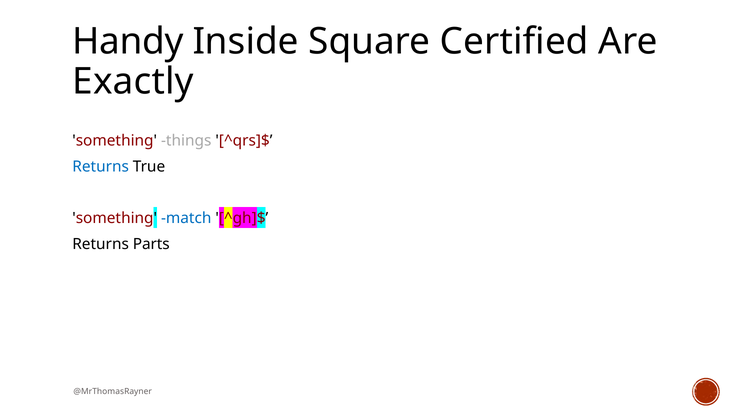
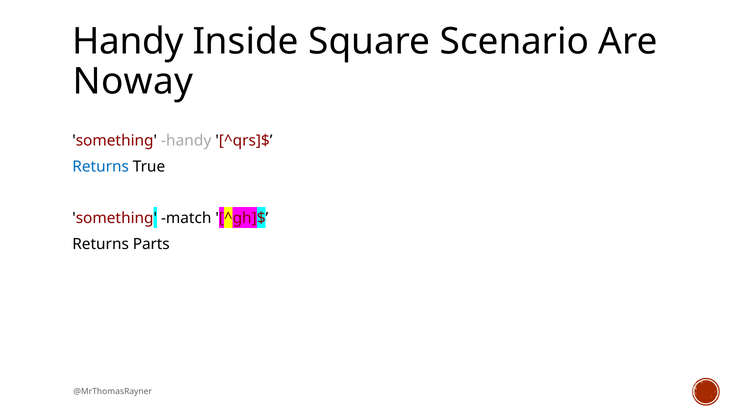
Certified: Certified -> Scenario (514, 42)
Exactly: Exactly -> Noway (133, 82)
something things: things -> handy (186, 141)
match colour: blue -> black (186, 218)
